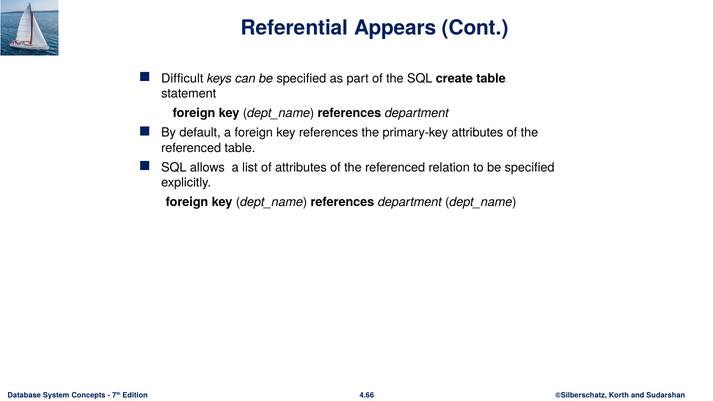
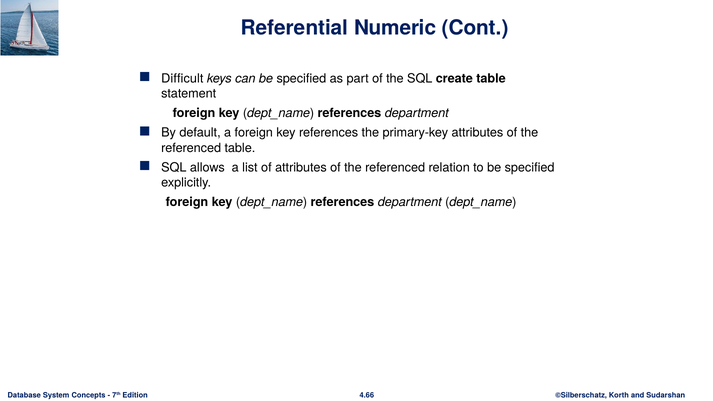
Appears: Appears -> Numeric (395, 28)
